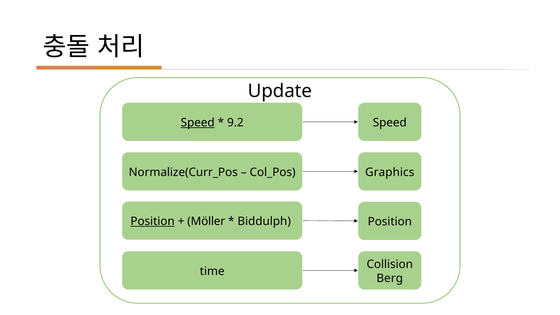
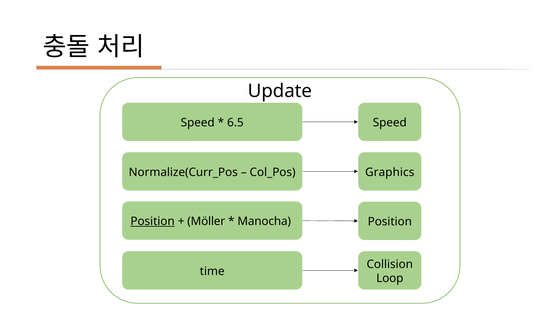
Speed underline: present -> none (198, 123)
9.2: 9.2 -> 6.5 (235, 123)
Biddulph: Biddulph -> Manocha (264, 221)
Berg: Berg -> Loop (390, 278)
